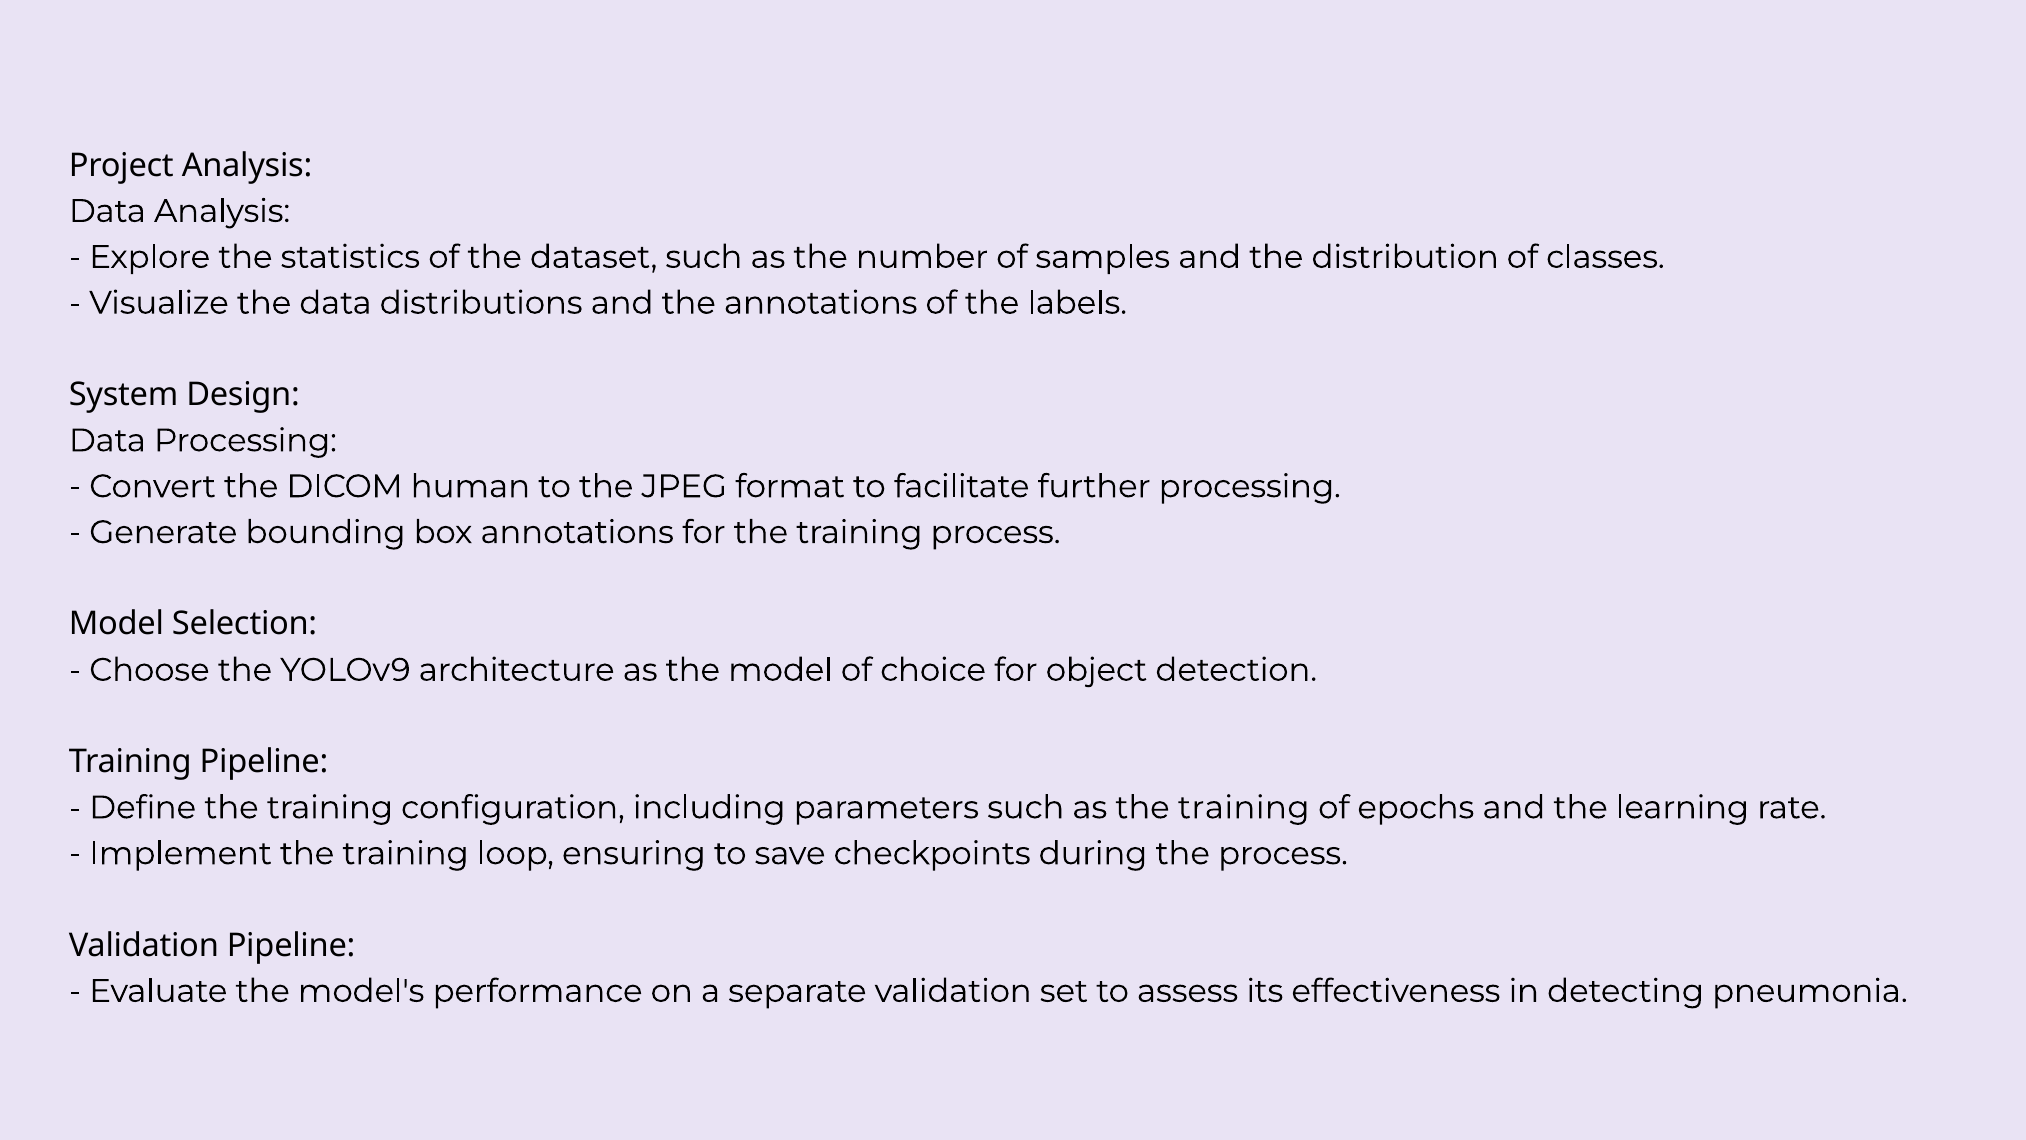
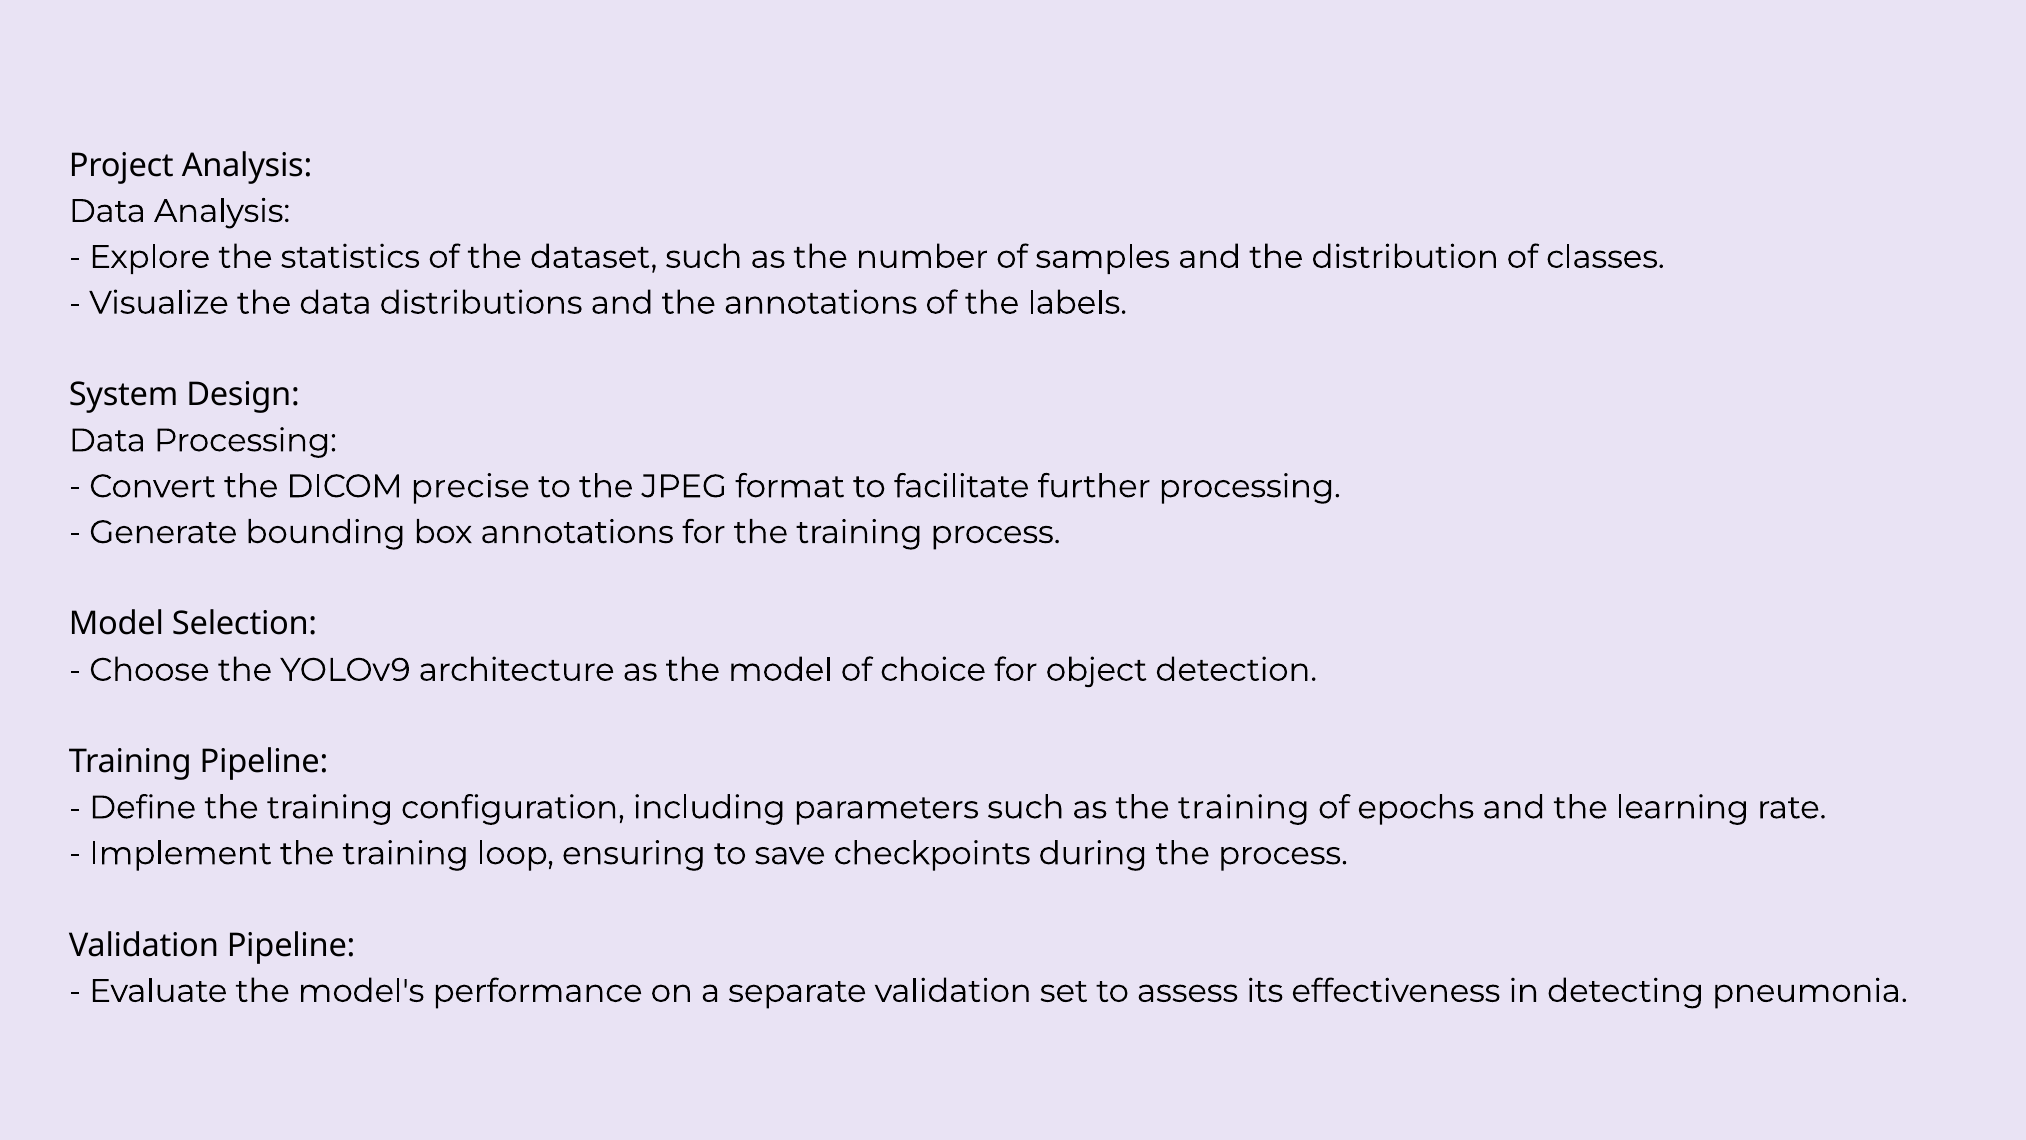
human: human -> precise (470, 486)
